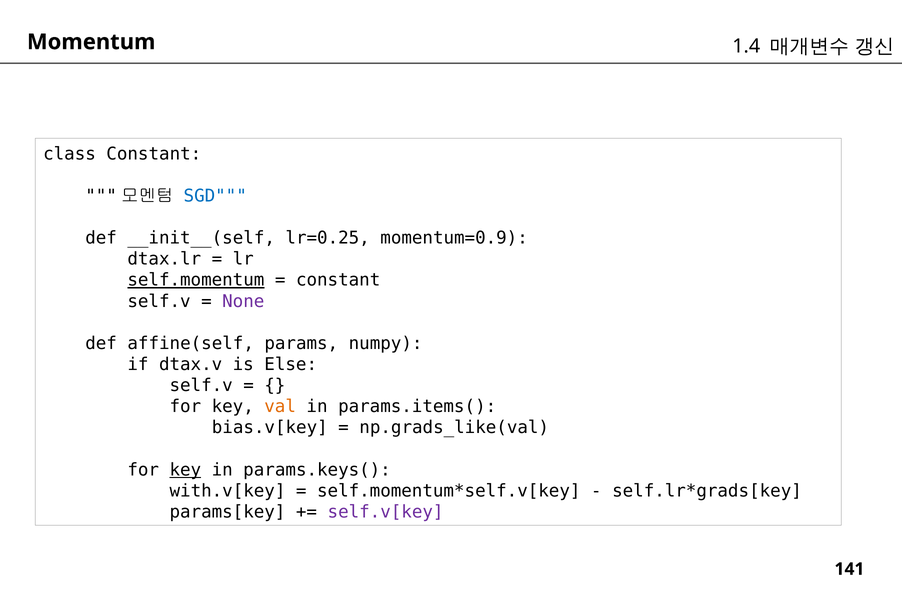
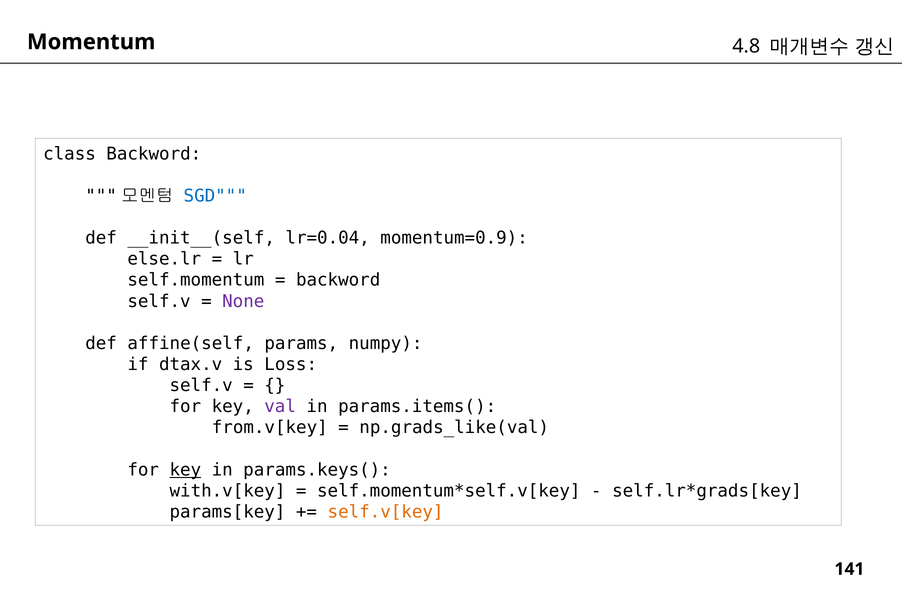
1.4: 1.4 -> 4.8 (746, 46)
class Constant: Constant -> Backword (154, 154)
lr=0.25: lr=0.25 -> lr=0.04 (328, 238)
dtax.lr: dtax.lr -> else.lr (164, 259)
self.momentum underline: present -> none (196, 280)
constant: constant -> backword (338, 280)
Else: Else -> Loss (291, 364)
val colour: orange -> purple (280, 406)
bias.v[key: bias.v[key -> from.v[key (270, 427)
self.v[key colour: purple -> orange (386, 512)
